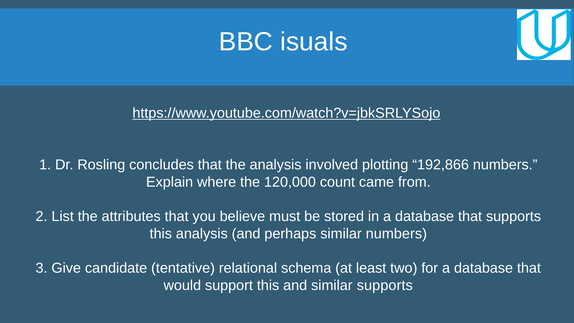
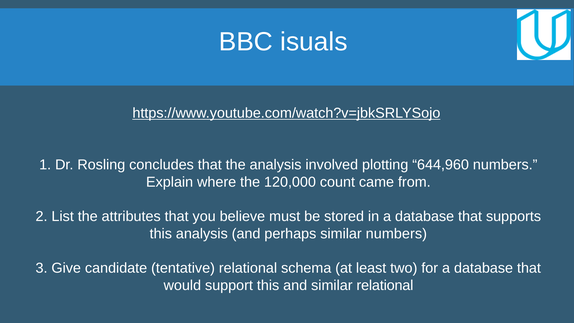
192,866: 192,866 -> 644,960 (441, 165)
similar supports: supports -> relational (385, 285)
